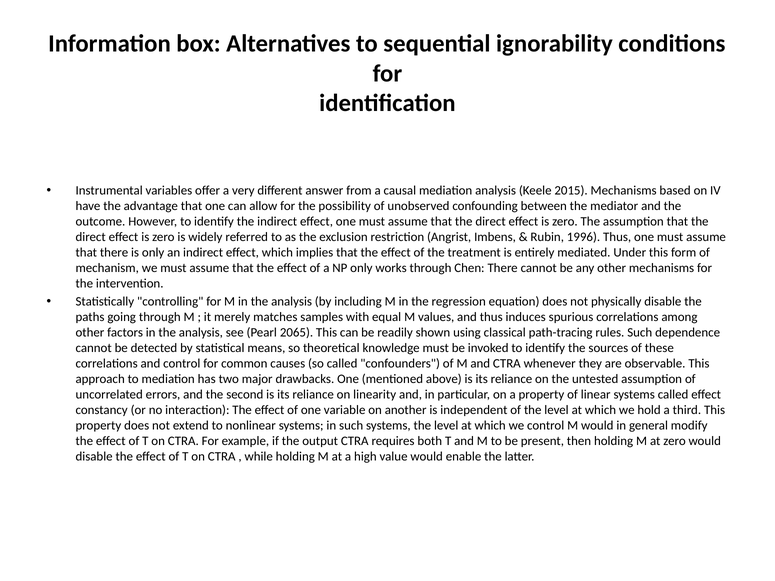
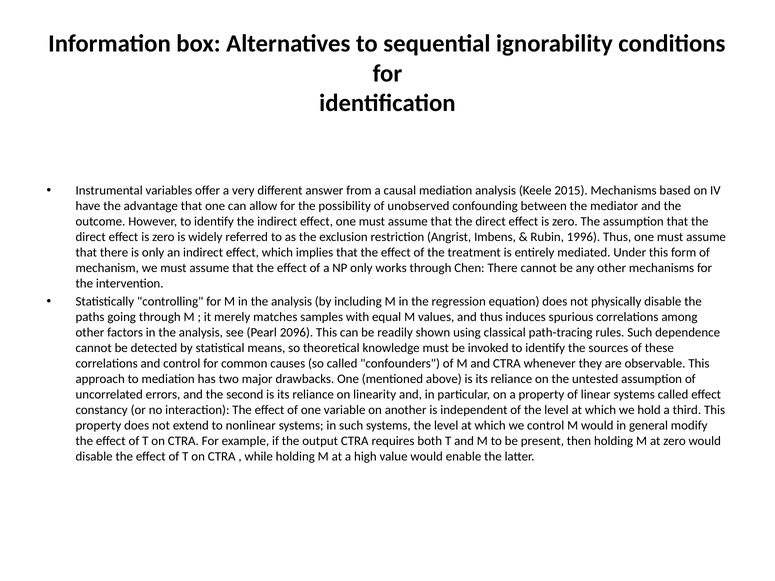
2065: 2065 -> 2096 (297, 333)
